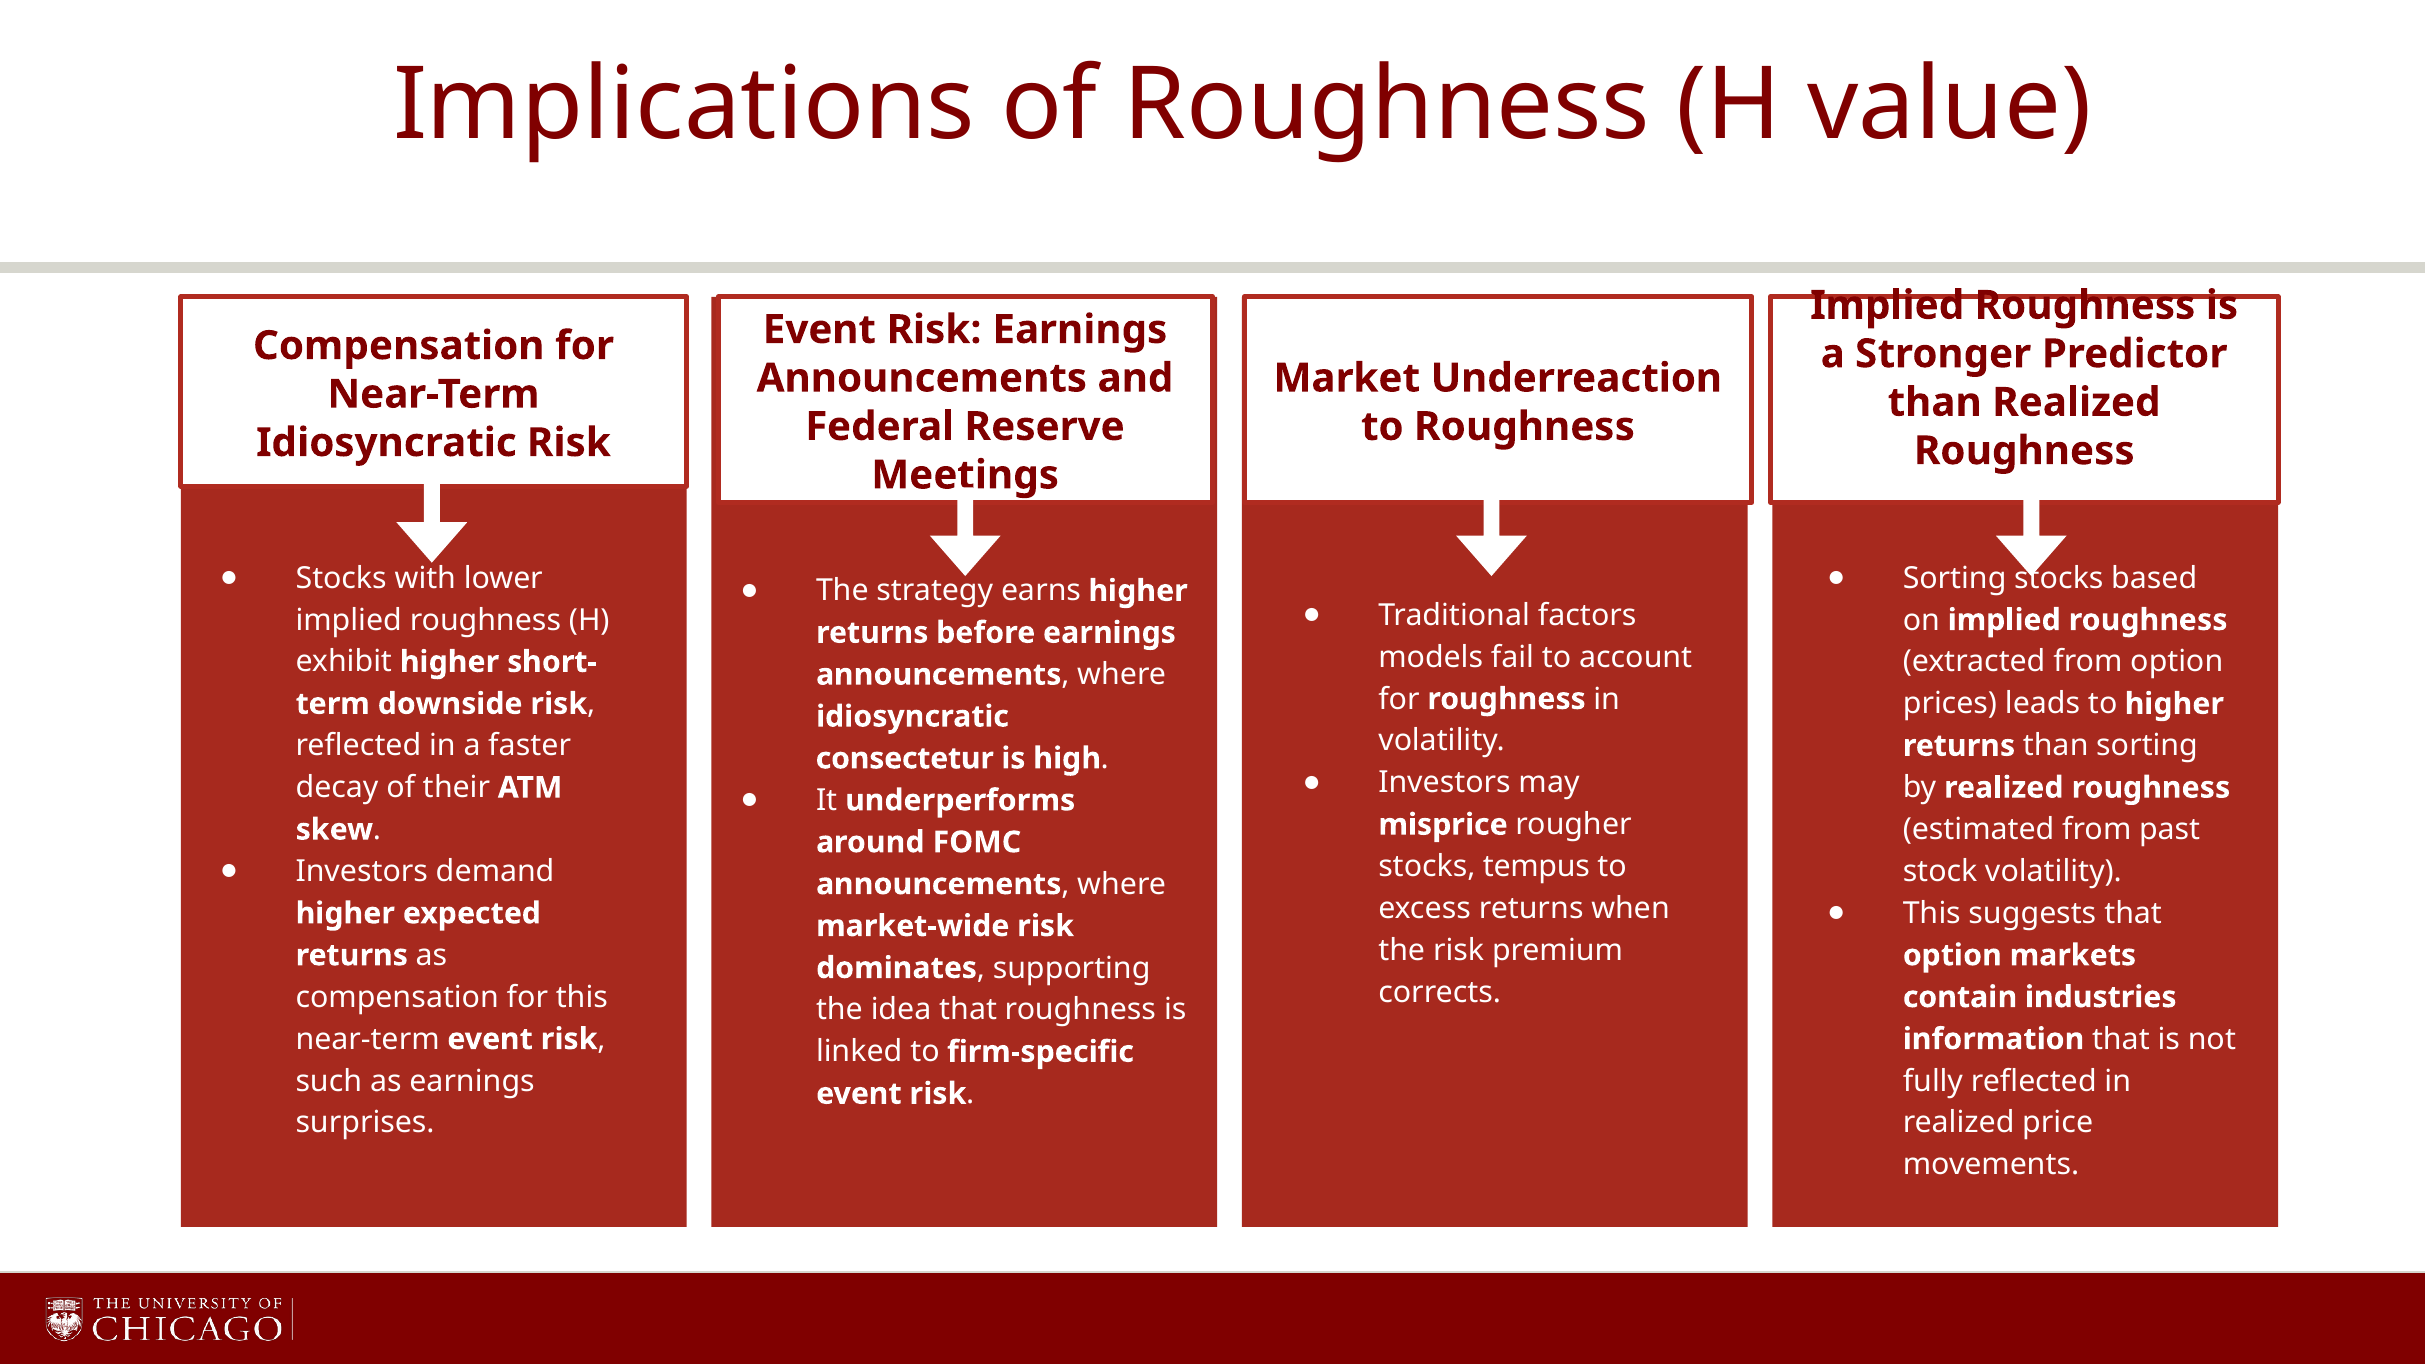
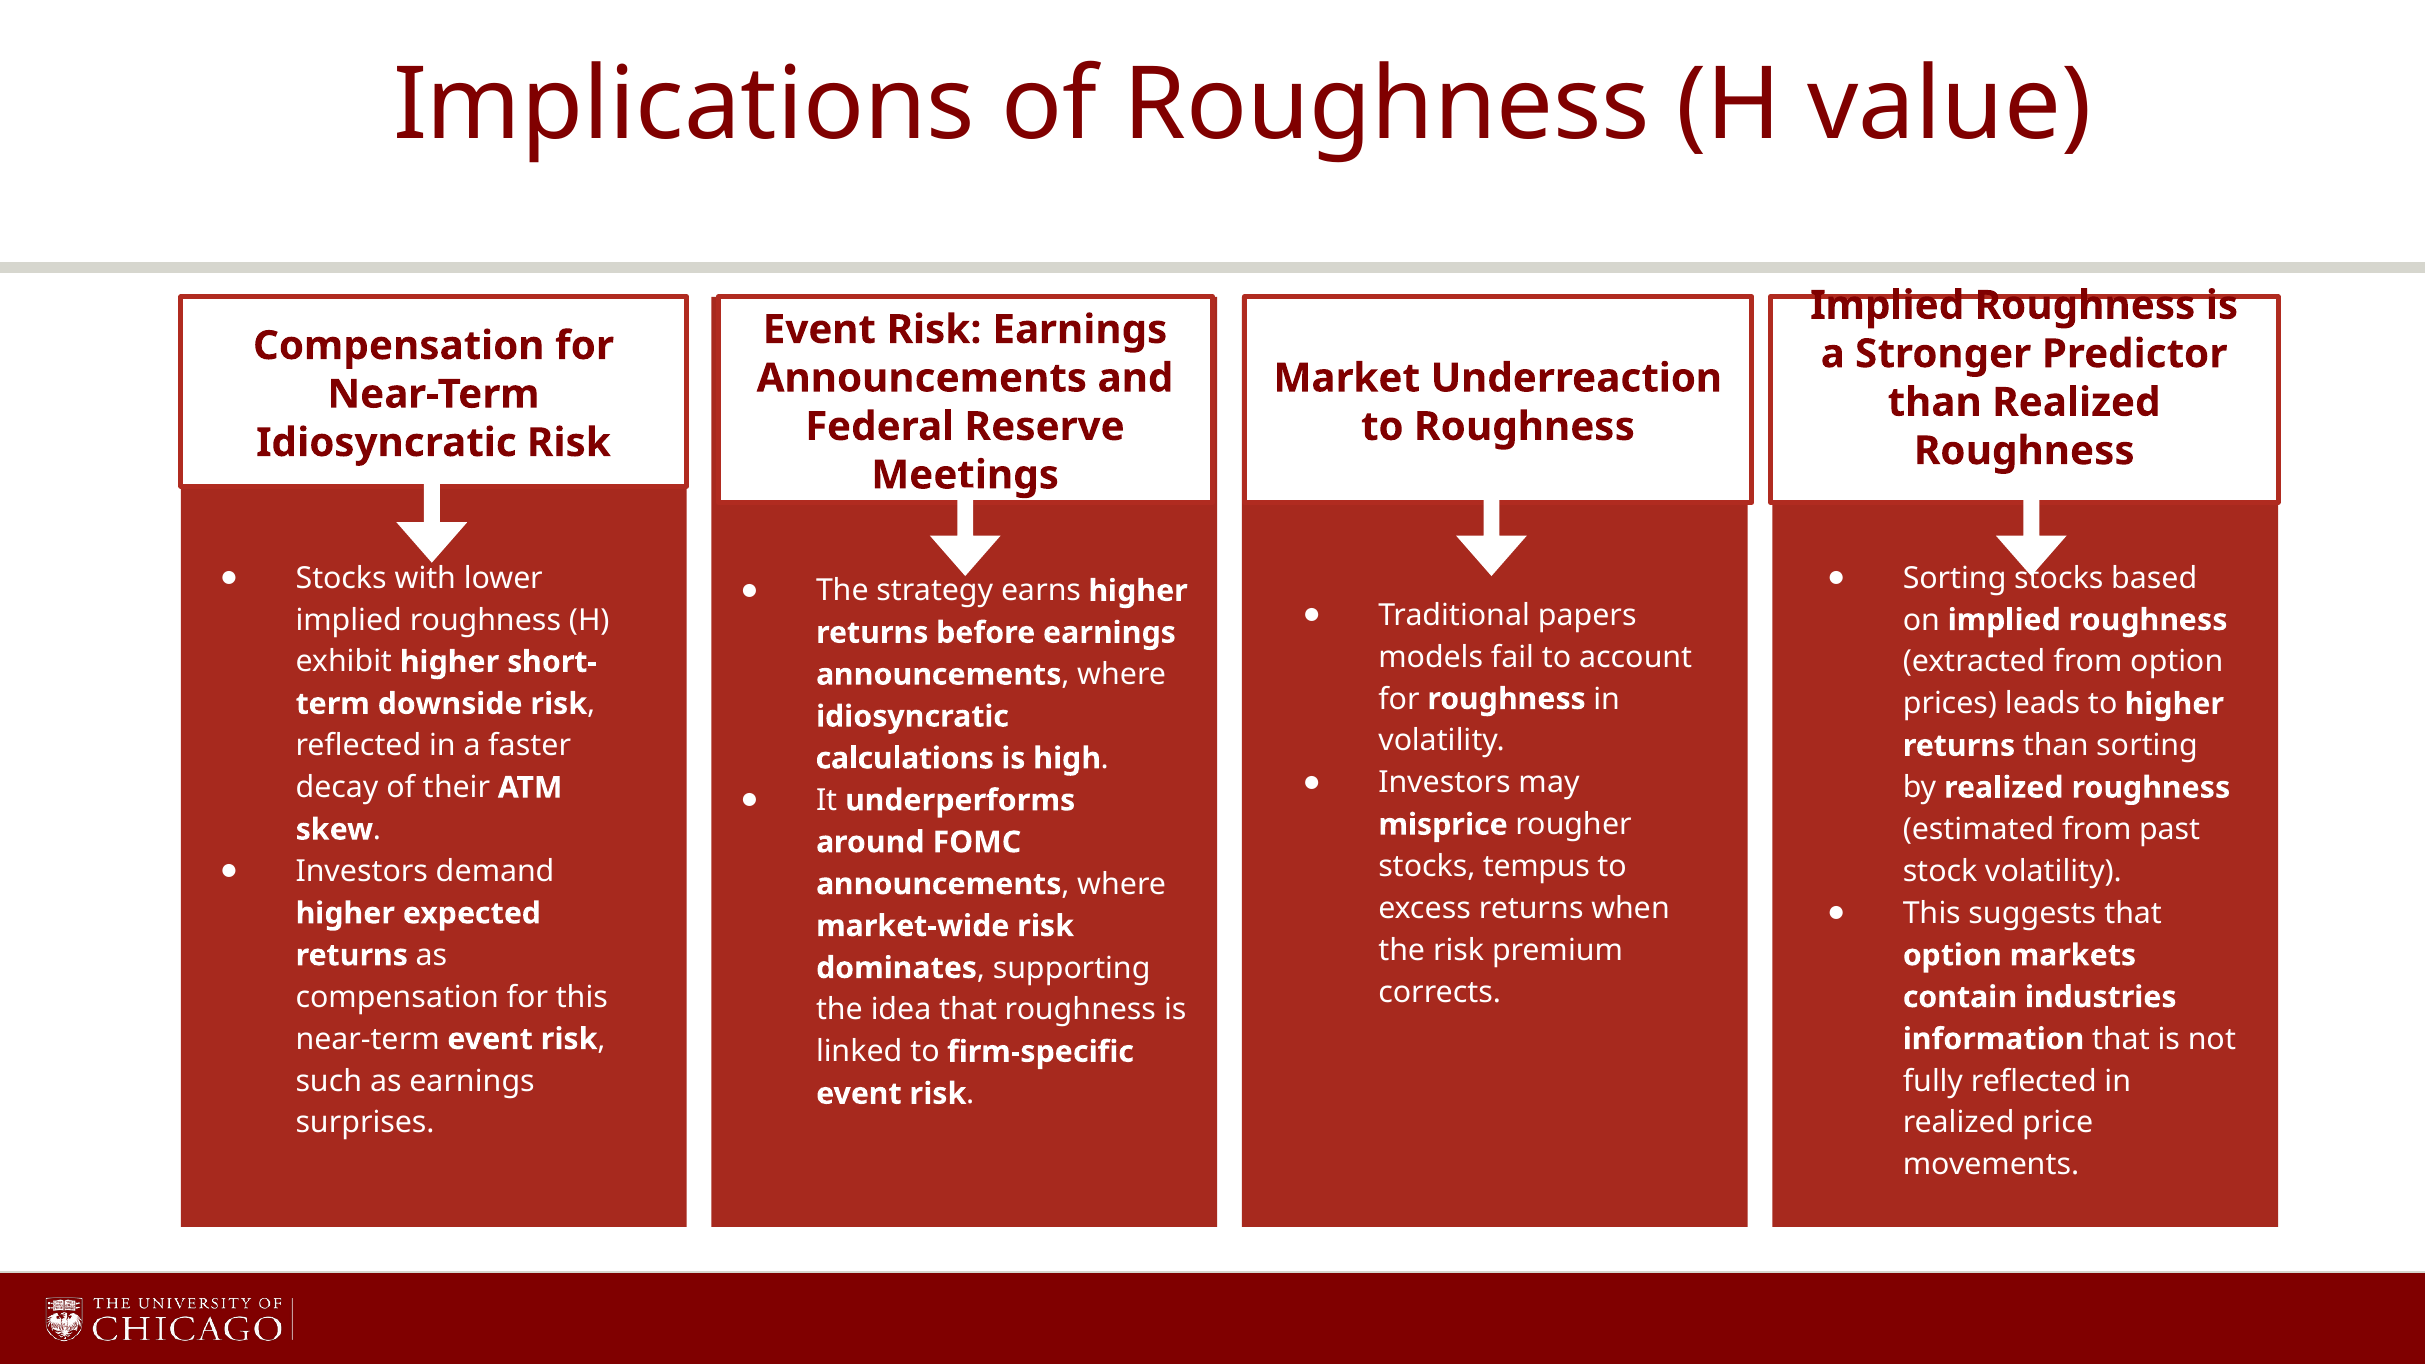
factors: factors -> papers (1587, 615)
consectetur: consectetur -> calculations (905, 759)
